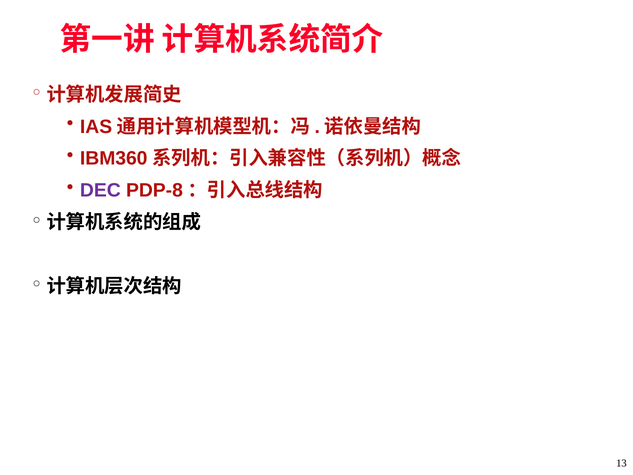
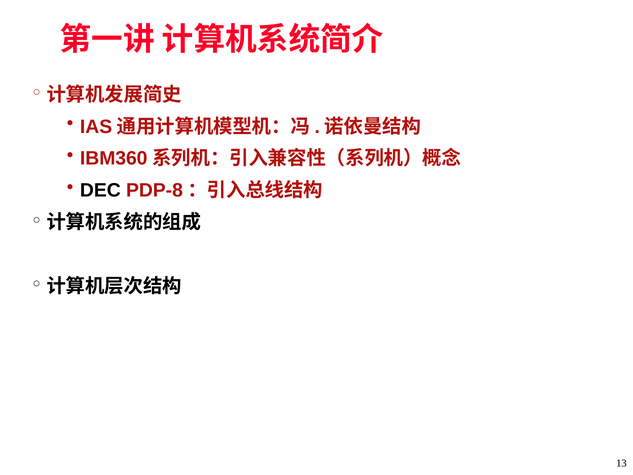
DEC colour: purple -> black (100, 190)
